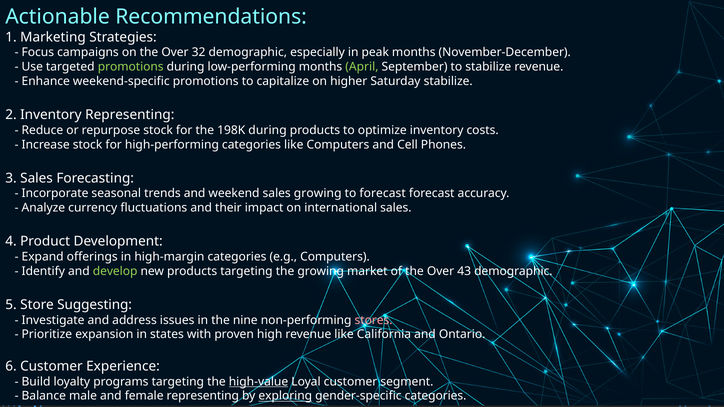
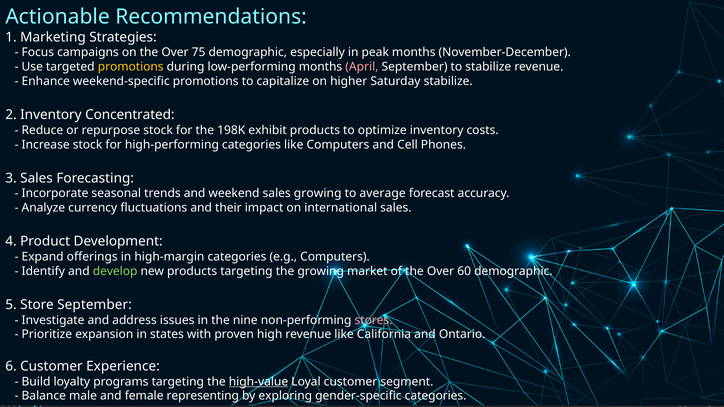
32: 32 -> 75 (199, 52)
promotions colour: light green -> yellow (131, 67)
April colour: light green -> pink (362, 67)
Inventory Representing: Representing -> Concentrated (130, 115)
198K during: during -> exhibit (268, 130)
to forecast: forecast -> average (383, 194)
43: 43 -> 60 (464, 271)
Store Suggesting: Suggesting -> September (95, 305)
exploring underline: present -> none (285, 396)
